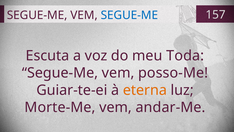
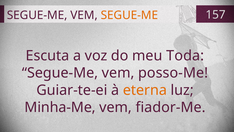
SEGUE-ME colour: blue -> orange (129, 15)
Morte-Me: Morte-Me -> Minha-Me (60, 107)
andar-Me: andar-Me -> fiador-Me (171, 107)
